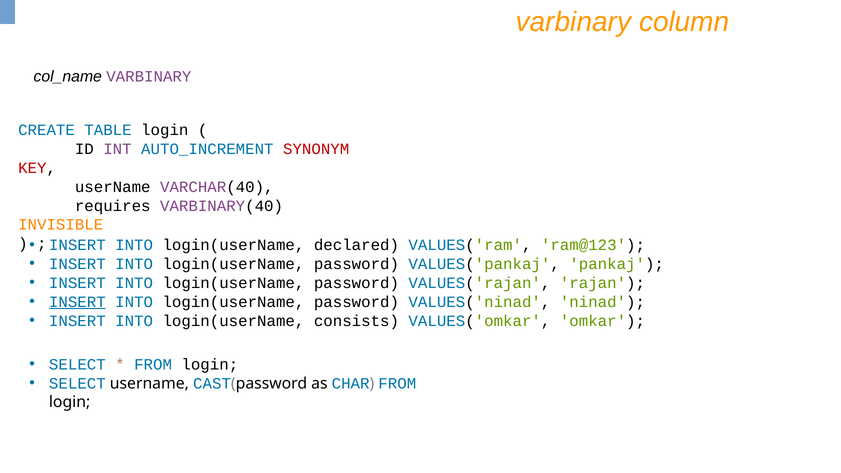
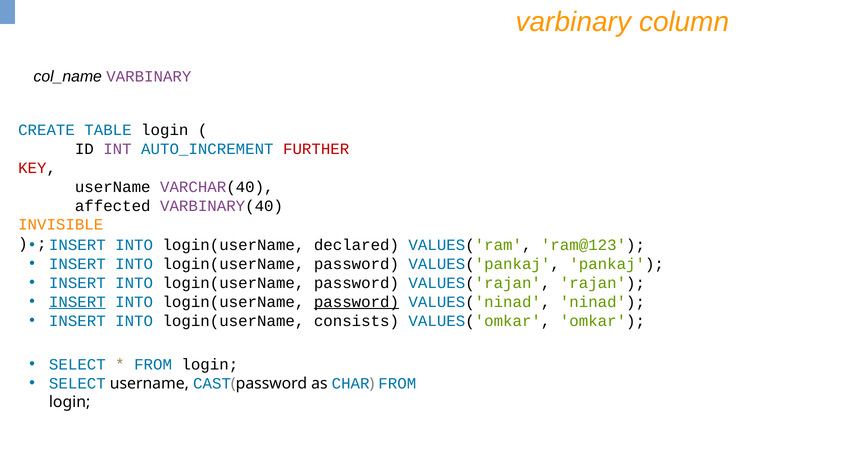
SYNONYM: SYNONYM -> FURTHER (316, 149)
requires: requires -> affected (113, 206)
password underline: none -> present (356, 302)
